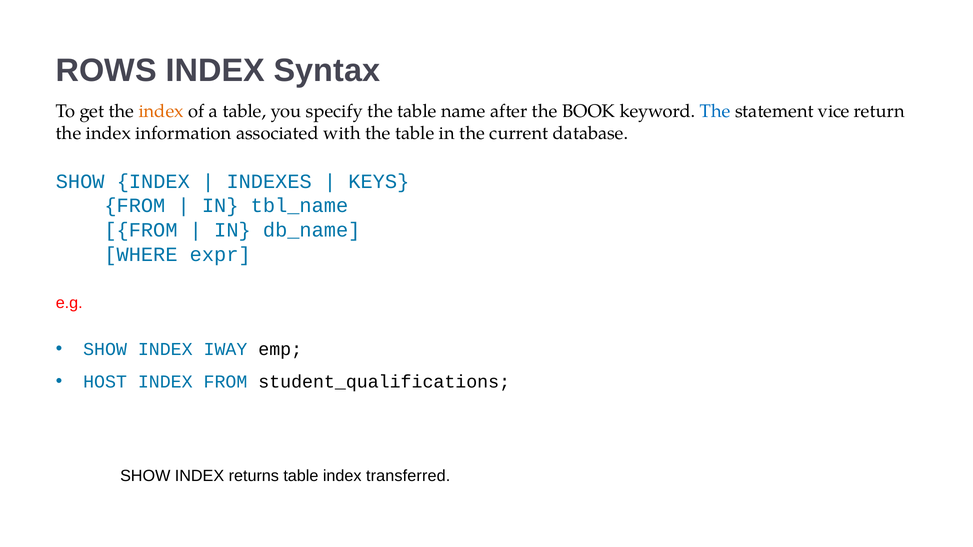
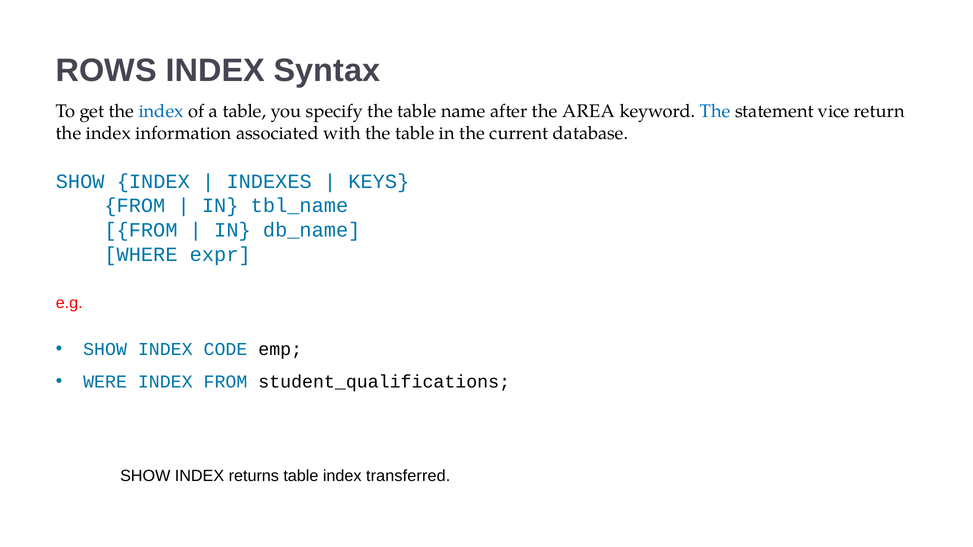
index colour: orange -> blue (161, 111)
BOOK: BOOK -> AREA (589, 111)
IWAY: IWAY -> CODE (225, 349)
HOST: HOST -> WERE (105, 382)
